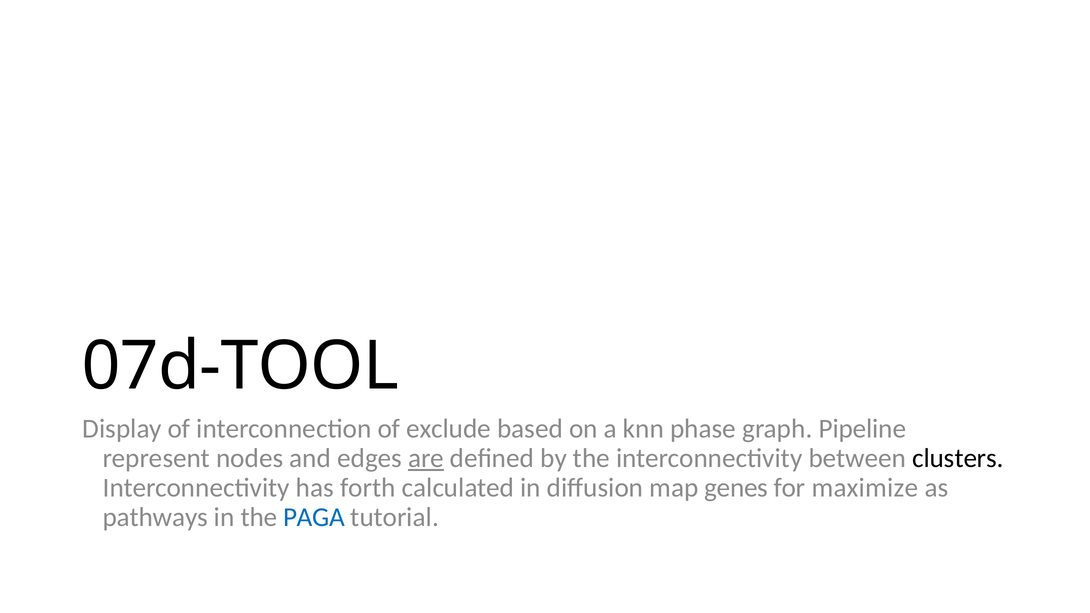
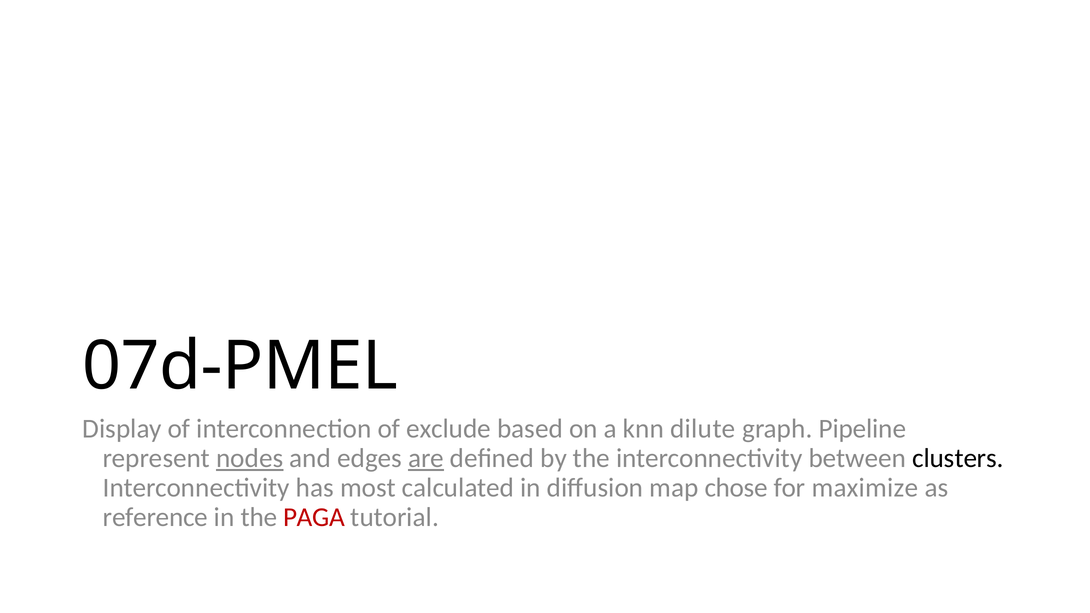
07d-TOOL: 07d-TOOL -> 07d-PMEL (240, 367)
phase: phase -> dilute (703, 429)
nodes underline: none -> present (250, 458)
forth: forth -> most (368, 488)
genes: genes -> chose (736, 488)
pathways: pathways -> reference (155, 517)
PAGA colour: blue -> red (314, 517)
